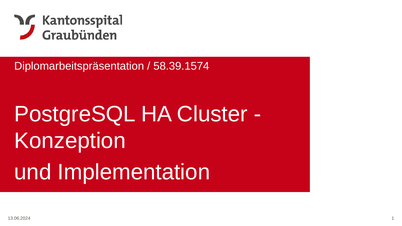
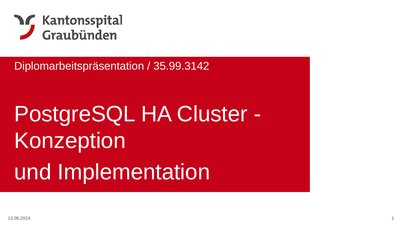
58.39.1574: 58.39.1574 -> 35.99.3142 (181, 66)
